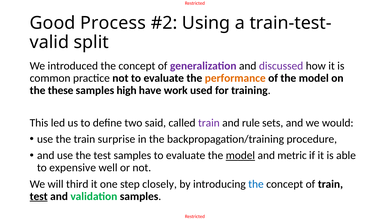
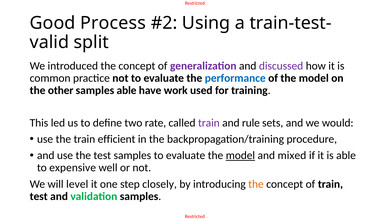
performance colour: orange -> blue (235, 78)
these: these -> other (61, 90)
samples high: high -> able (127, 90)
said: said -> rate (155, 123)
surprise: surprise -> efficient (117, 139)
metric: metric -> mixed (292, 156)
third: third -> level (77, 184)
the colour: blue -> orange (256, 184)
test underline: present -> none (39, 197)
